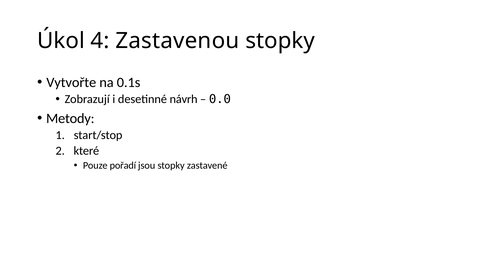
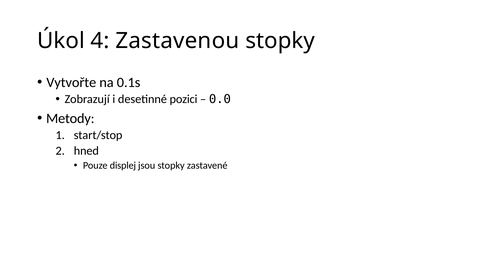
návrh: návrh -> pozici (184, 99)
které: které -> hned (86, 151)
pořadí: pořadí -> displej (123, 166)
